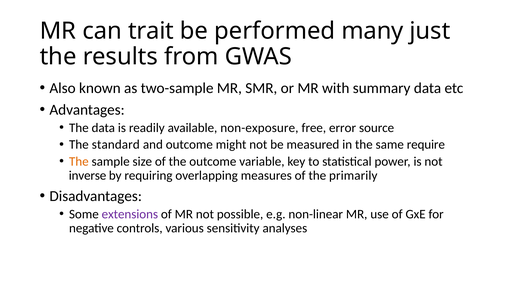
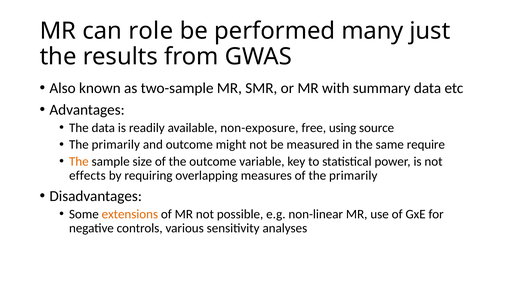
trait: trait -> role (151, 31)
error: error -> using (343, 128)
standard: standard -> primarily (116, 145)
inverse: inverse -> effects (87, 175)
extensions colour: purple -> orange (130, 214)
